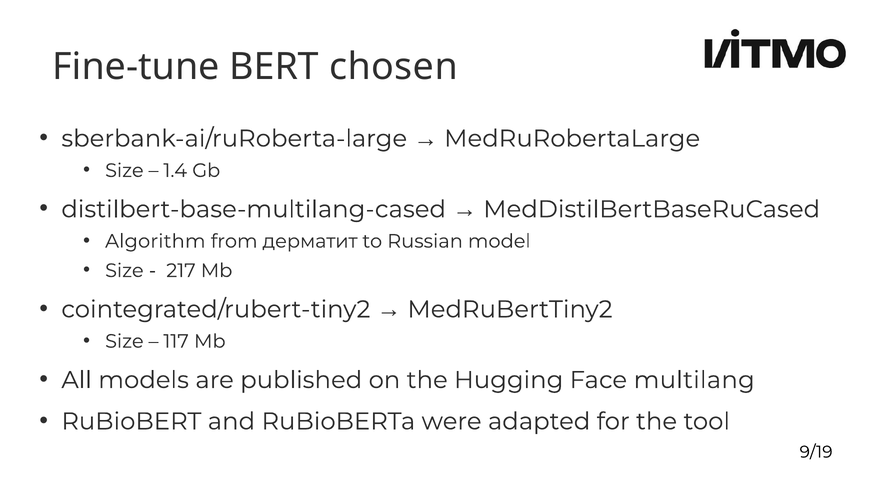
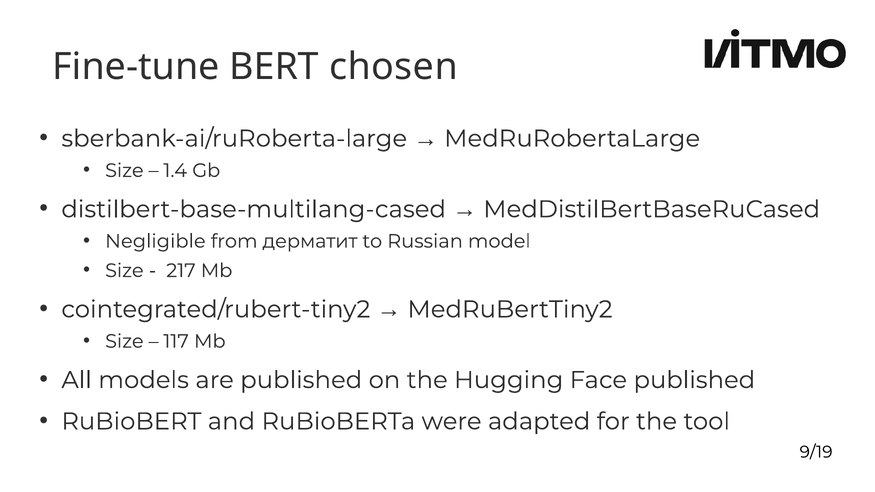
Algorithm: Algorithm -> Negligible (155, 241)
Face multilang: multilang -> published (694, 380)
